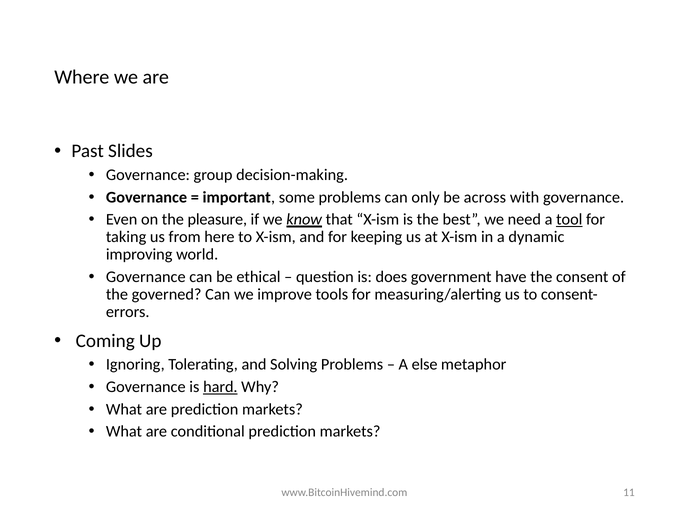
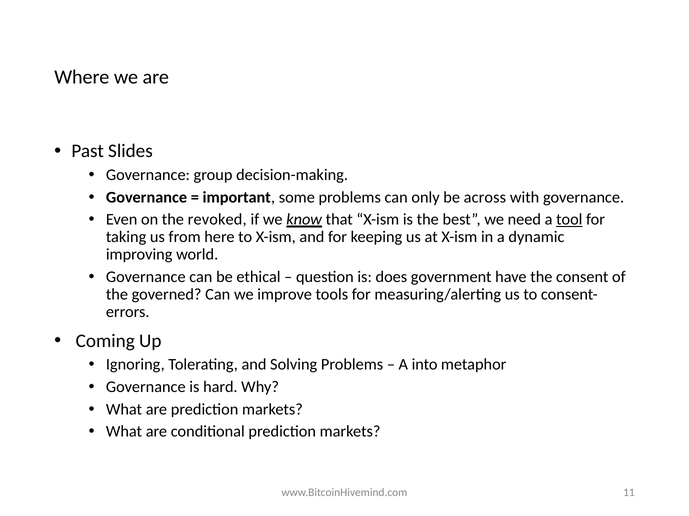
pleasure: pleasure -> revoked (217, 220)
else: else -> into (425, 365)
hard underline: present -> none (220, 387)
